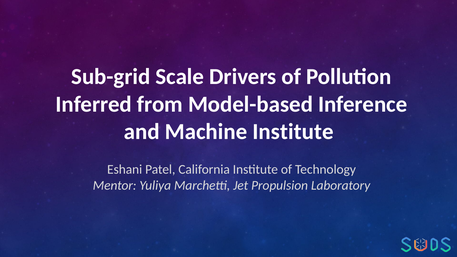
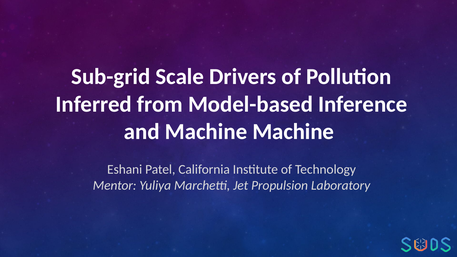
Machine Institute: Institute -> Machine (293, 132)
